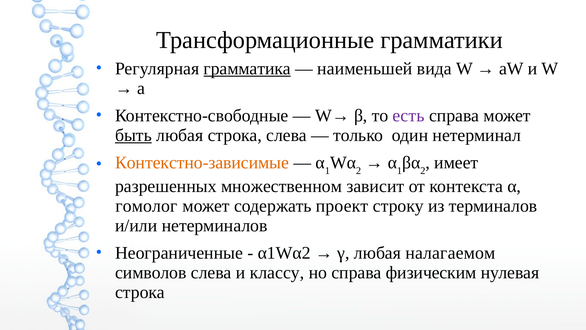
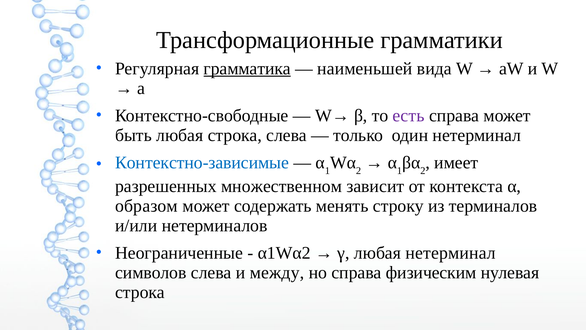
быть underline: present -> none (133, 135)
Контекстно-зависимые colour: orange -> blue (202, 163)
гомолог: гомолог -> образом (146, 206)
проект: проект -> менять (342, 206)
любая налагаемом: налагаемом -> нетерминал (451, 253)
классу: классу -> между (277, 272)
